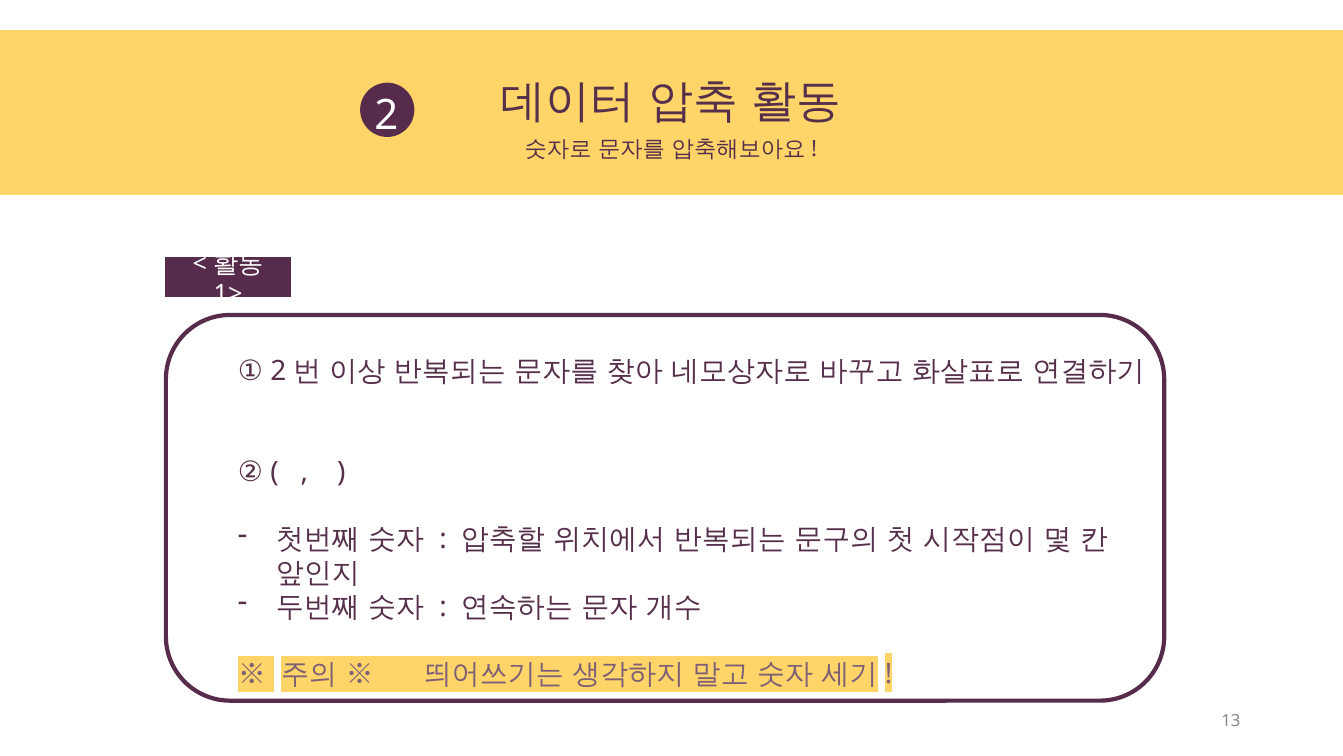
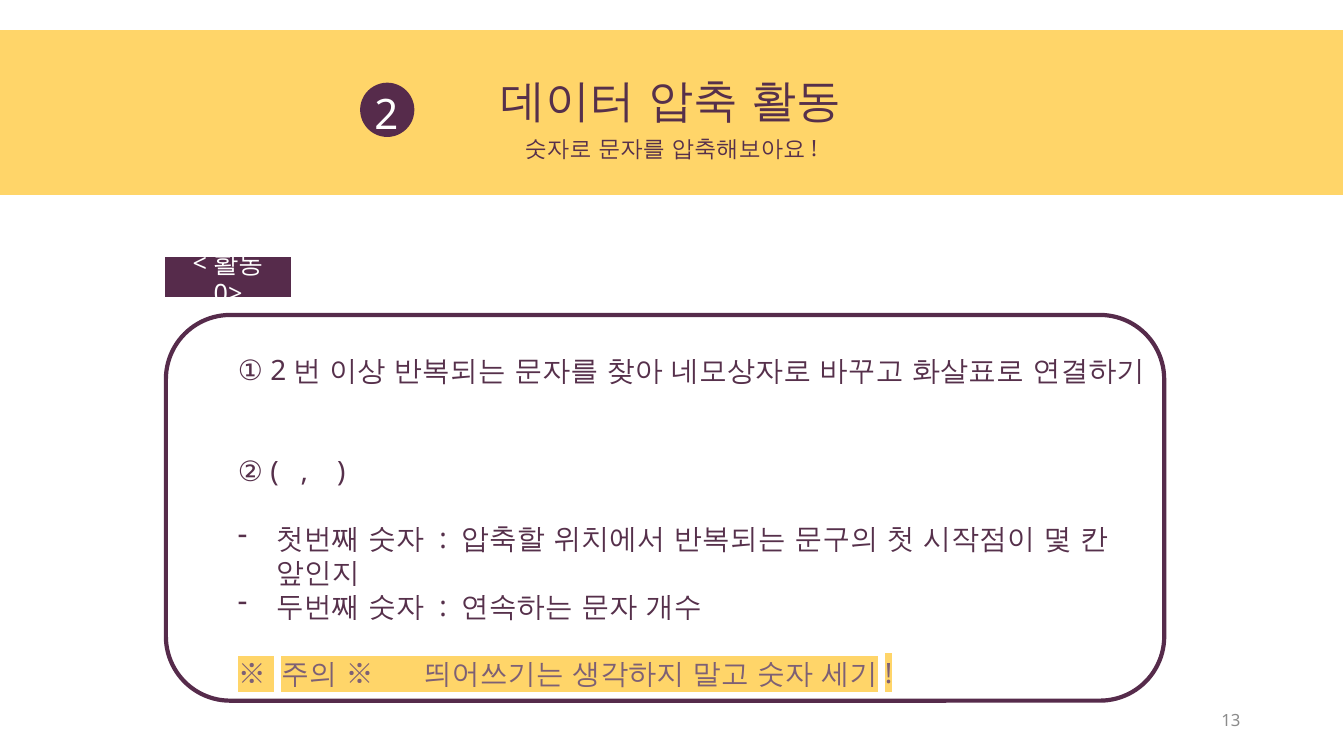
1>: 1> -> 0> (228, 294)
